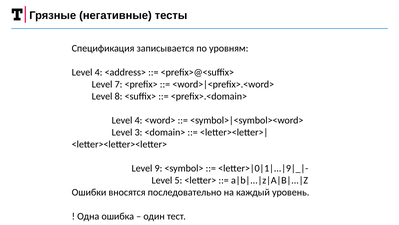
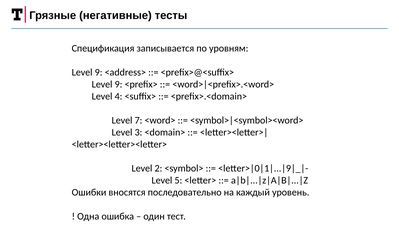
4: 4 -> 9 (99, 72)
7: 7 -> 9 (119, 84)
8: 8 -> 4 (119, 96)
4: 4 -> 7 (138, 120)
9: 9 -> 2 (158, 168)
